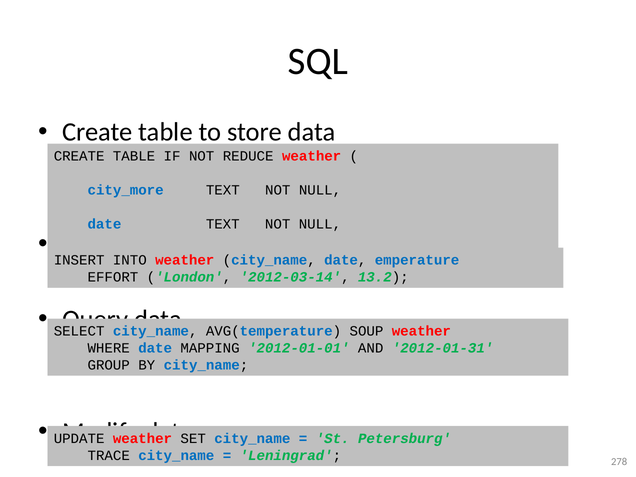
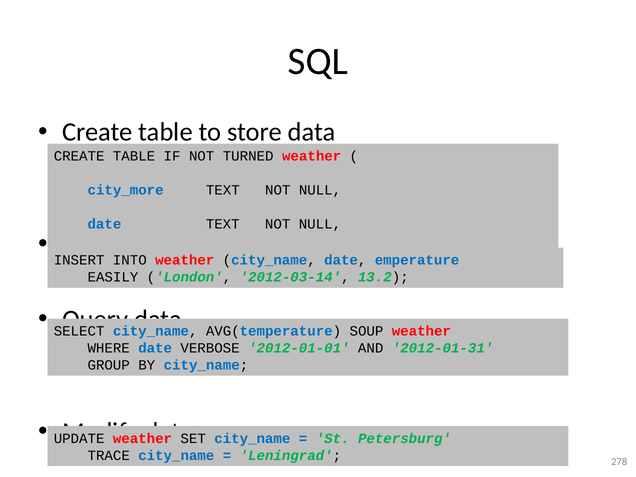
REDUCE: REDUCE -> TURNED (248, 156)
EFFORT: EFFORT -> EASILY (113, 277)
MAPPING: MAPPING -> VERBOSE (210, 348)
